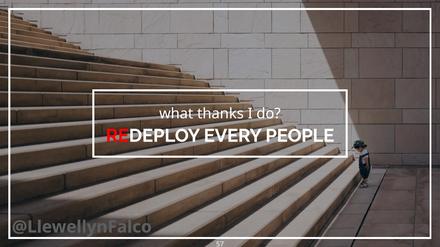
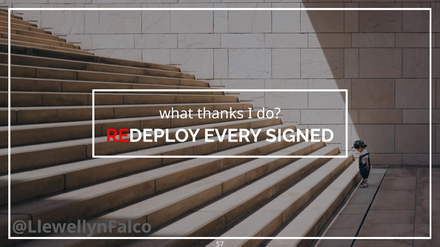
PEOPLE: PEOPLE -> SIGNED (300, 136)
